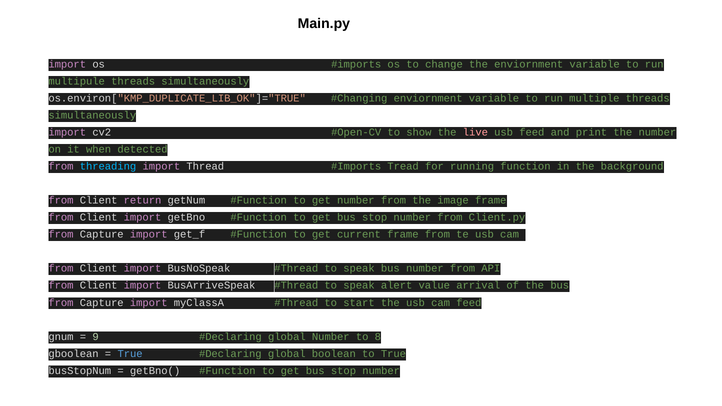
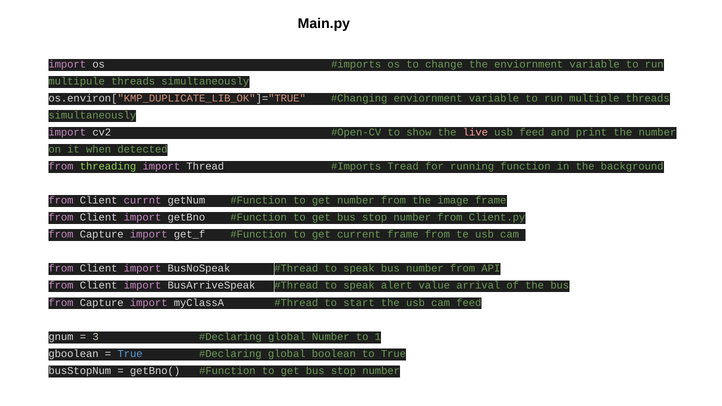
threading colour: light blue -> light green (108, 166)
return: return -> currnt (143, 200)
9: 9 -> 3 (96, 337)
8: 8 -> 1 (378, 337)
